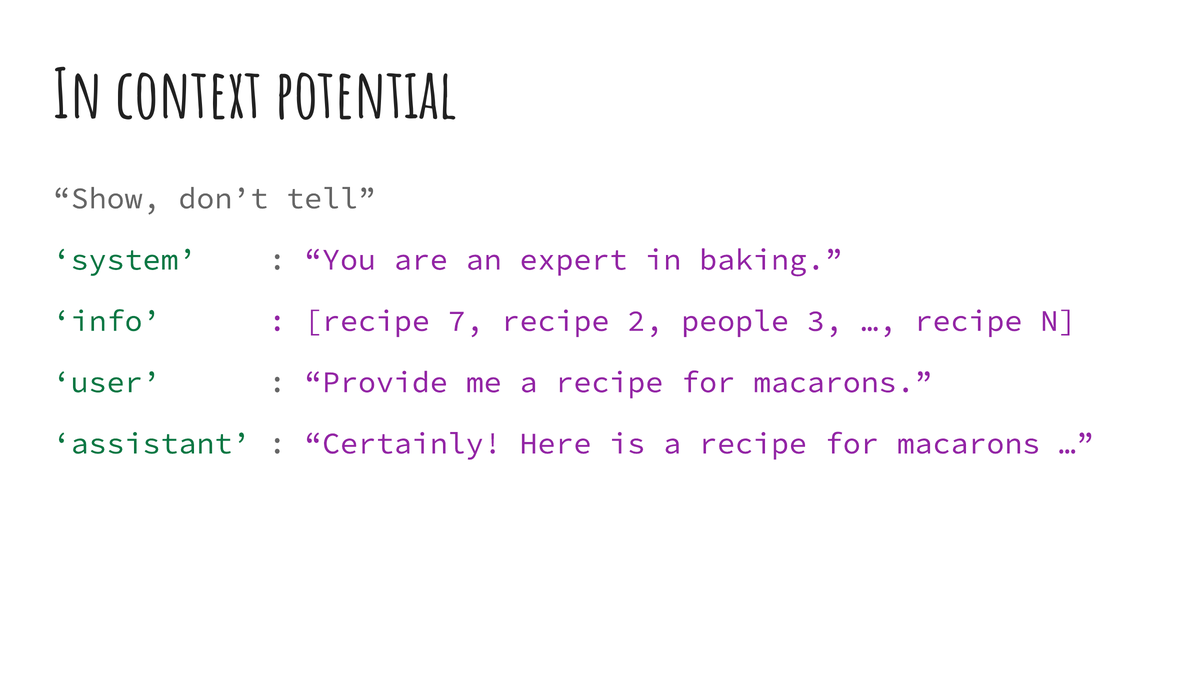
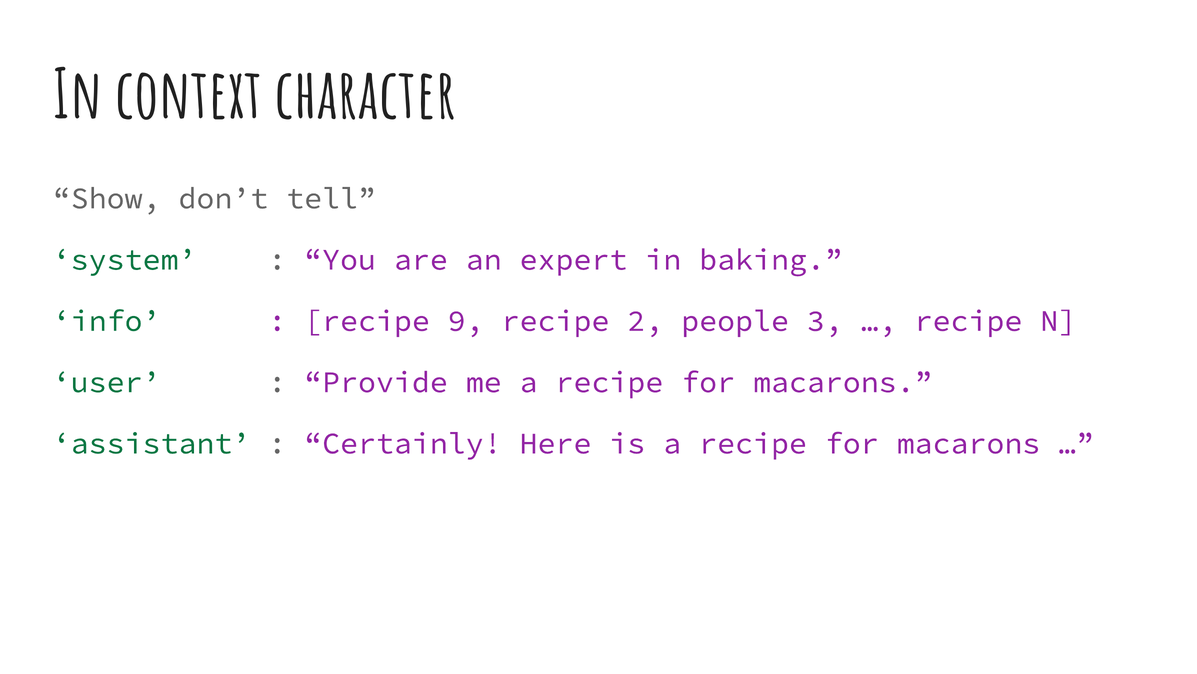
potential: potential -> character (366, 96)
7: 7 -> 9 (466, 321)
